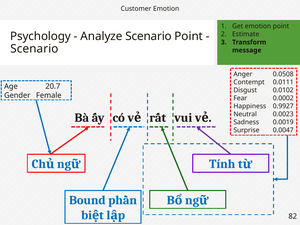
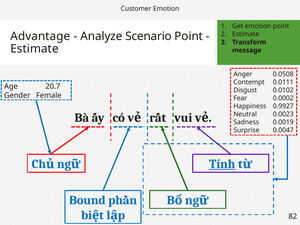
Psychology: Psychology -> Advantage (40, 36)
Scenario: Scenario -> Estimate (34, 49)
Tính underline: none -> present (222, 164)
